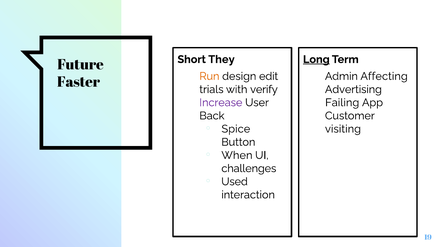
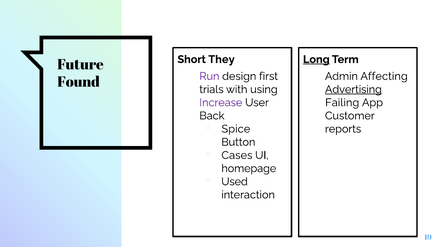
Run colour: orange -> purple (209, 76)
edit: edit -> first (269, 76)
Faster: Faster -> Found (79, 82)
Advertising underline: none -> present (353, 89)
verify: verify -> using (264, 89)
visiting: visiting -> reports (343, 129)
When: When -> Cases (237, 155)
challenges: challenges -> homepage (249, 168)
